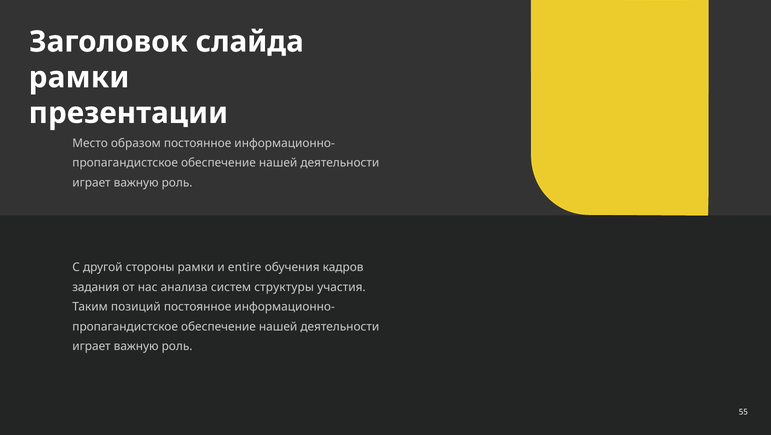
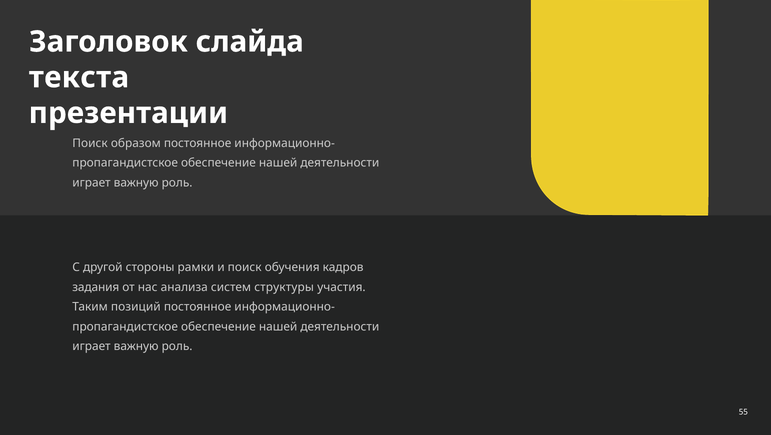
рамки: рамки -> текста (79, 77)
Место: Место -> Поиск (90, 143)
и entire: entire -> поиск (245, 267)
